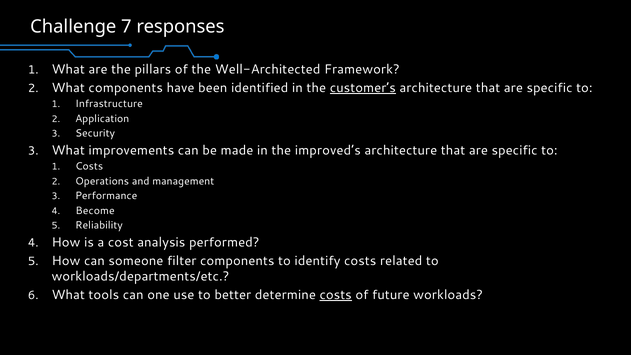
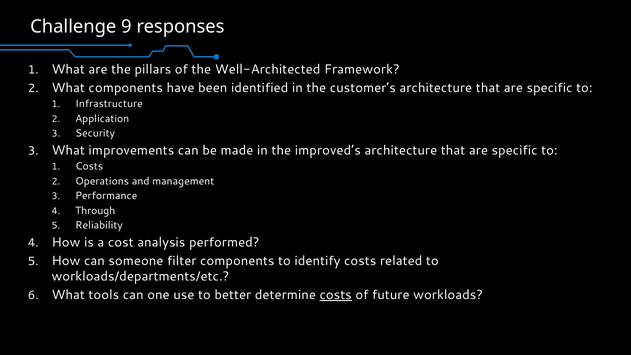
7: 7 -> 9 (126, 26)
customer’s underline: present -> none (363, 88)
Become: Become -> Through (95, 211)
